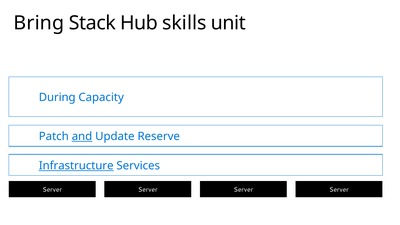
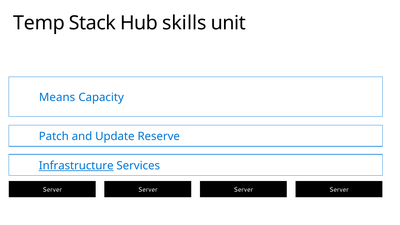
Bring: Bring -> Temp (39, 23)
During: During -> Means (57, 97)
and underline: present -> none (82, 136)
